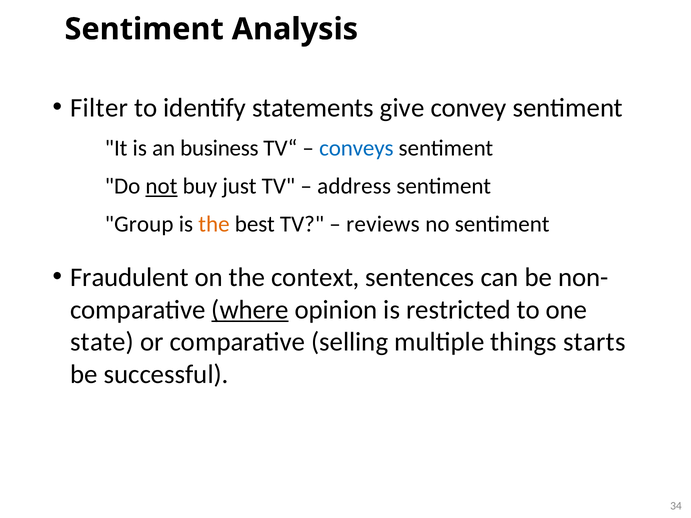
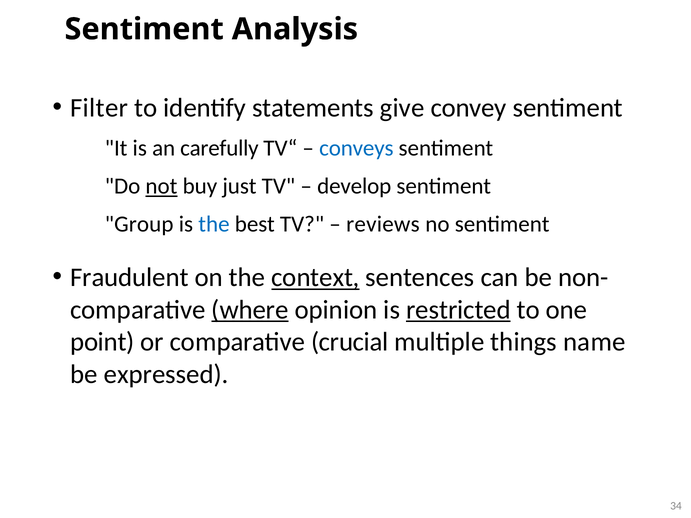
business: business -> carefully (219, 148)
address: address -> develop (354, 186)
the colour: orange -> blue (214, 224)
context underline: none -> present (315, 278)
restricted underline: none -> present (459, 310)
state: state -> point (102, 342)
selling: selling -> crucial (350, 342)
starts: starts -> name (594, 342)
successful: successful -> expressed (166, 375)
